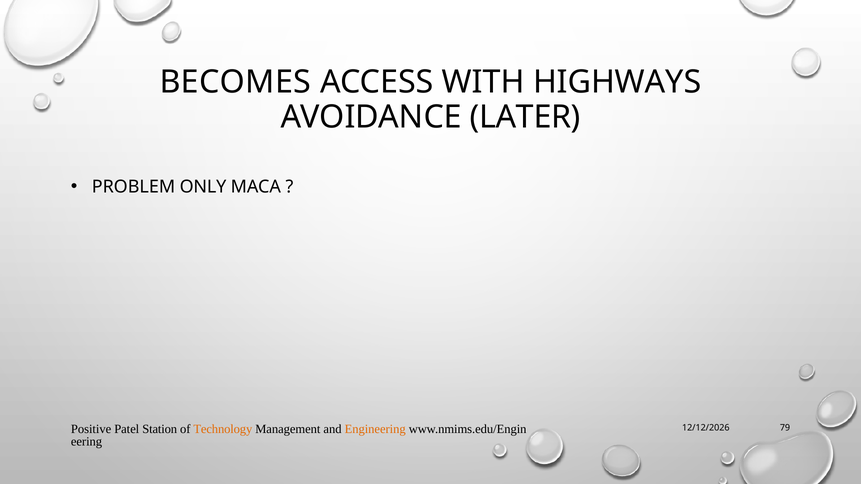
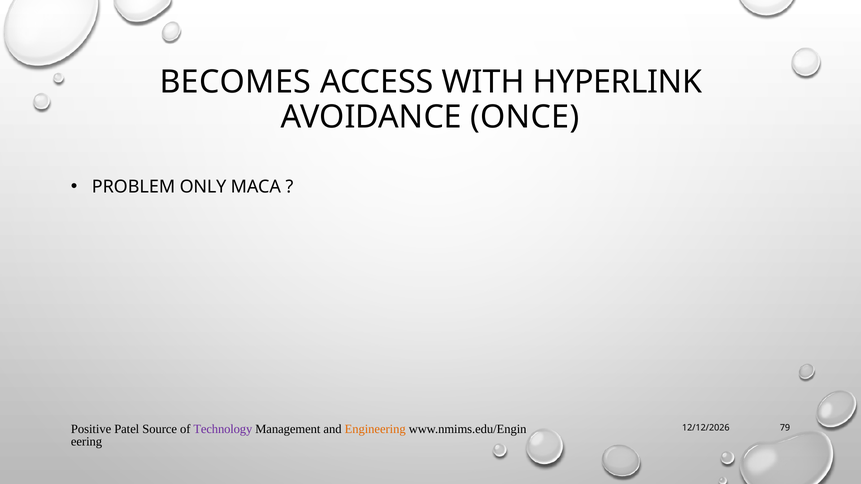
HIGHWAYS: HIGHWAYS -> HYPERLINK (617, 82)
LATER: LATER -> ONCE (525, 117)
Station: Station -> Source (160, 429)
Technology colour: orange -> purple (223, 429)
